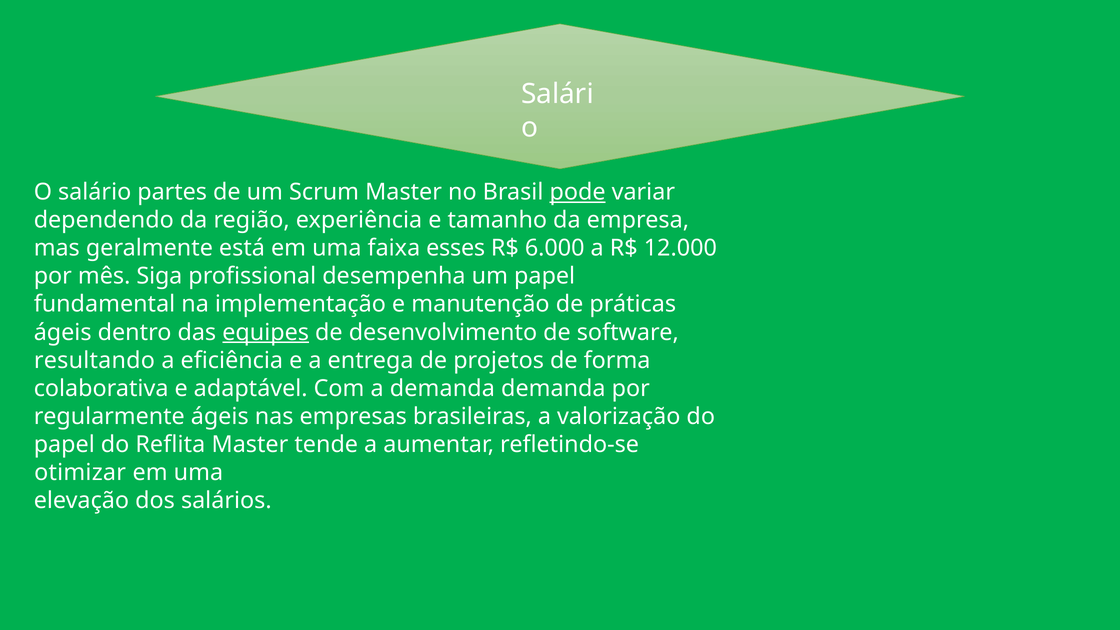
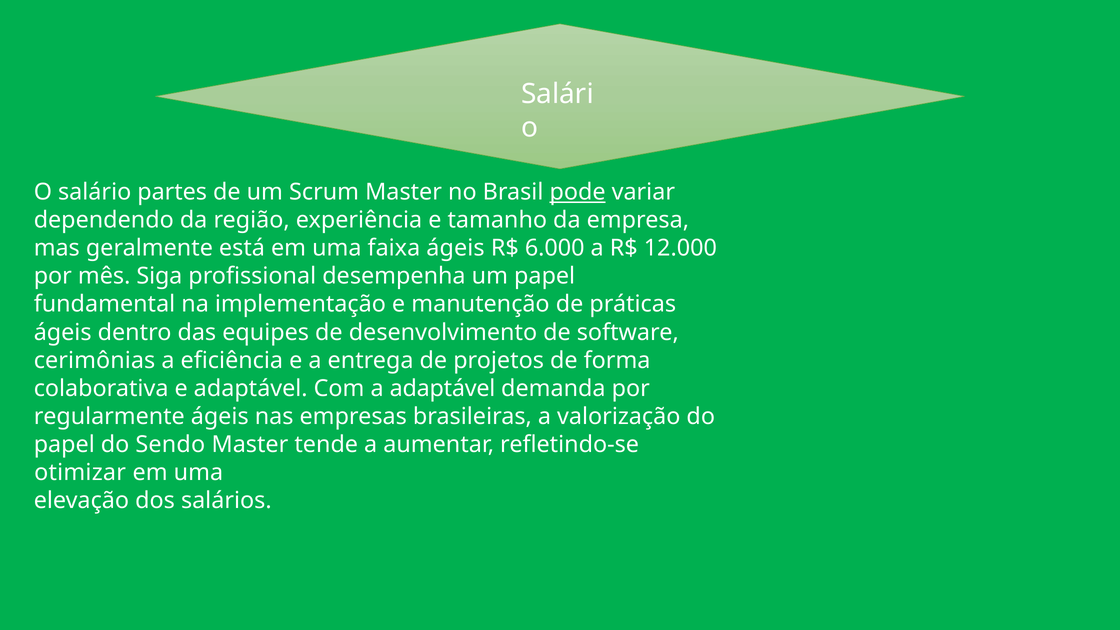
faixa esses: esses -> ágeis (455, 248)
equipes underline: present -> none (266, 332)
resultando: resultando -> cerimônias (95, 360)
a demanda: demanda -> adaptável (443, 388)
Reflita: Reflita -> Sendo (170, 444)
